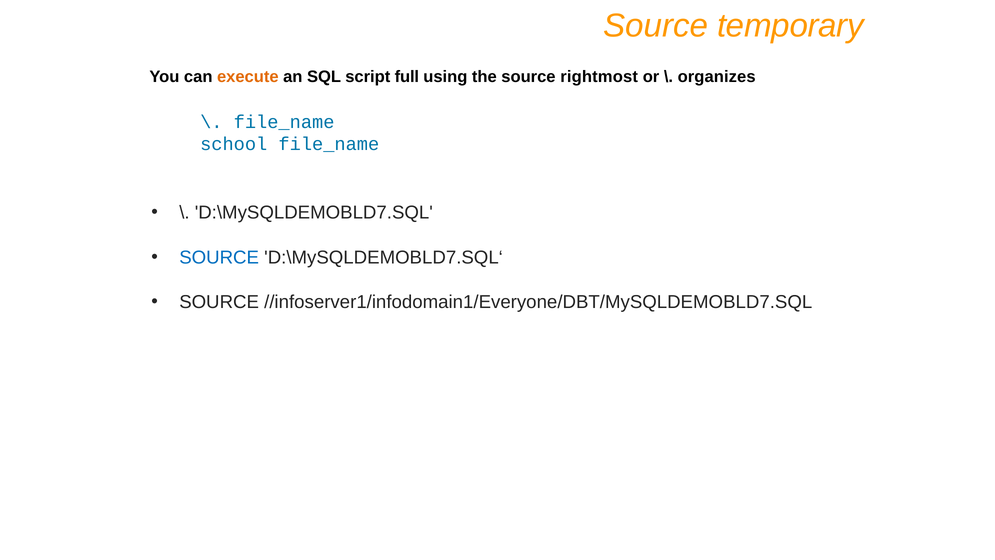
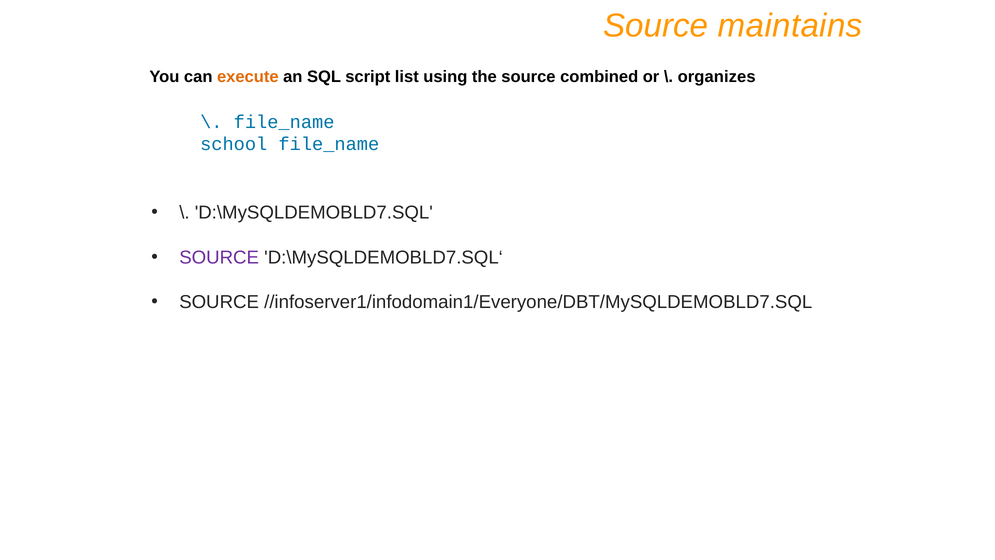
temporary: temporary -> maintains (790, 26)
full: full -> list (407, 77)
rightmost: rightmost -> combined (599, 77)
SOURCE colour: blue -> purple (219, 257)
